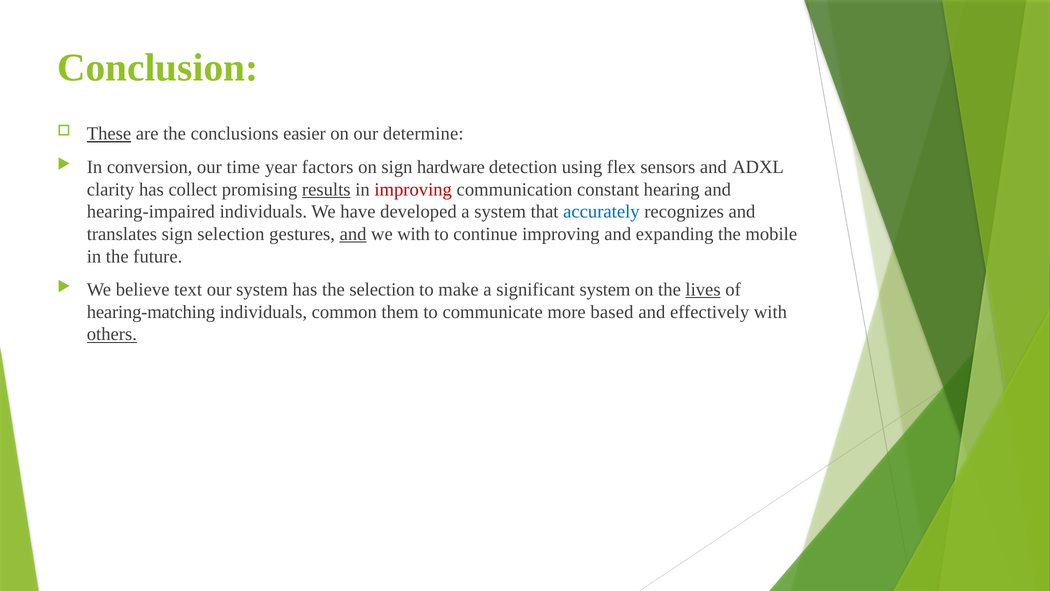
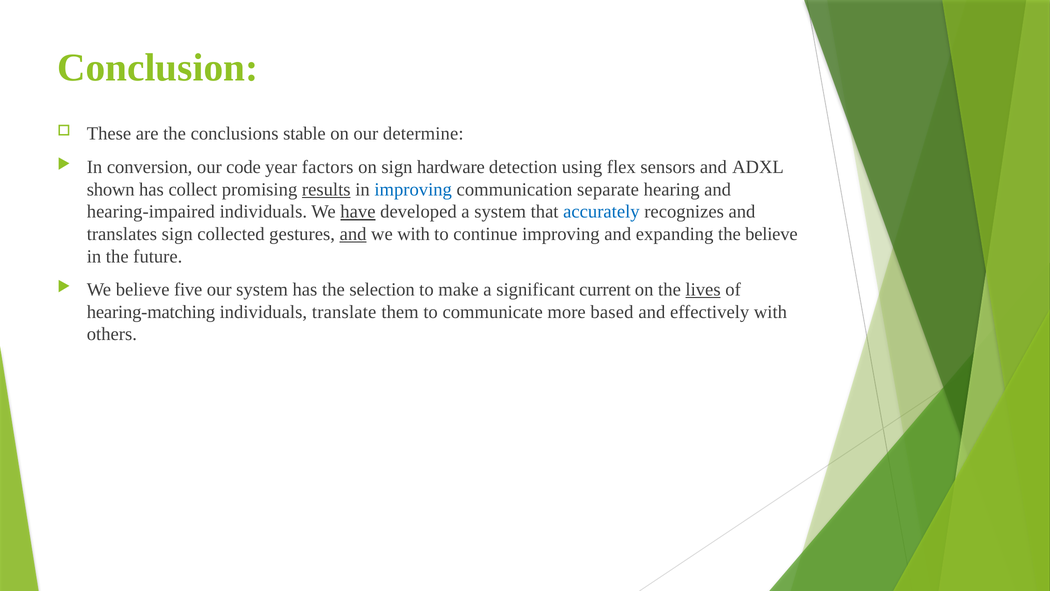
These underline: present -> none (109, 134)
easier: easier -> stable (304, 134)
time: time -> code (244, 167)
clarity: clarity -> shown (111, 189)
improving colour: red -> blue (413, 189)
constant: constant -> separate (608, 189)
have underline: none -> present (358, 212)
sign selection: selection -> collected (231, 234)
the mobile: mobile -> believe (771, 234)
text: text -> five (188, 289)
significant system: system -> current (605, 289)
common: common -> translate (344, 312)
others underline: present -> none (112, 334)
